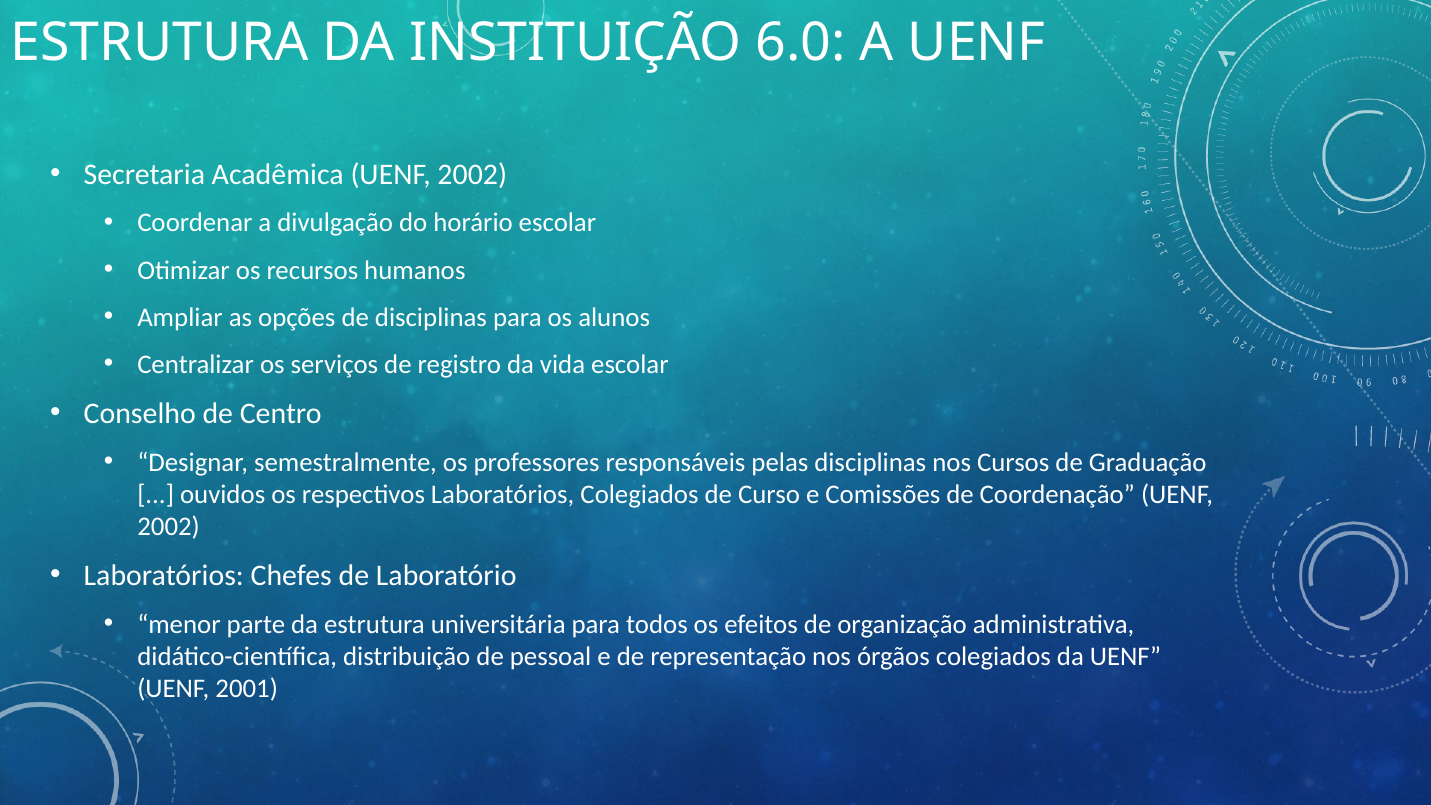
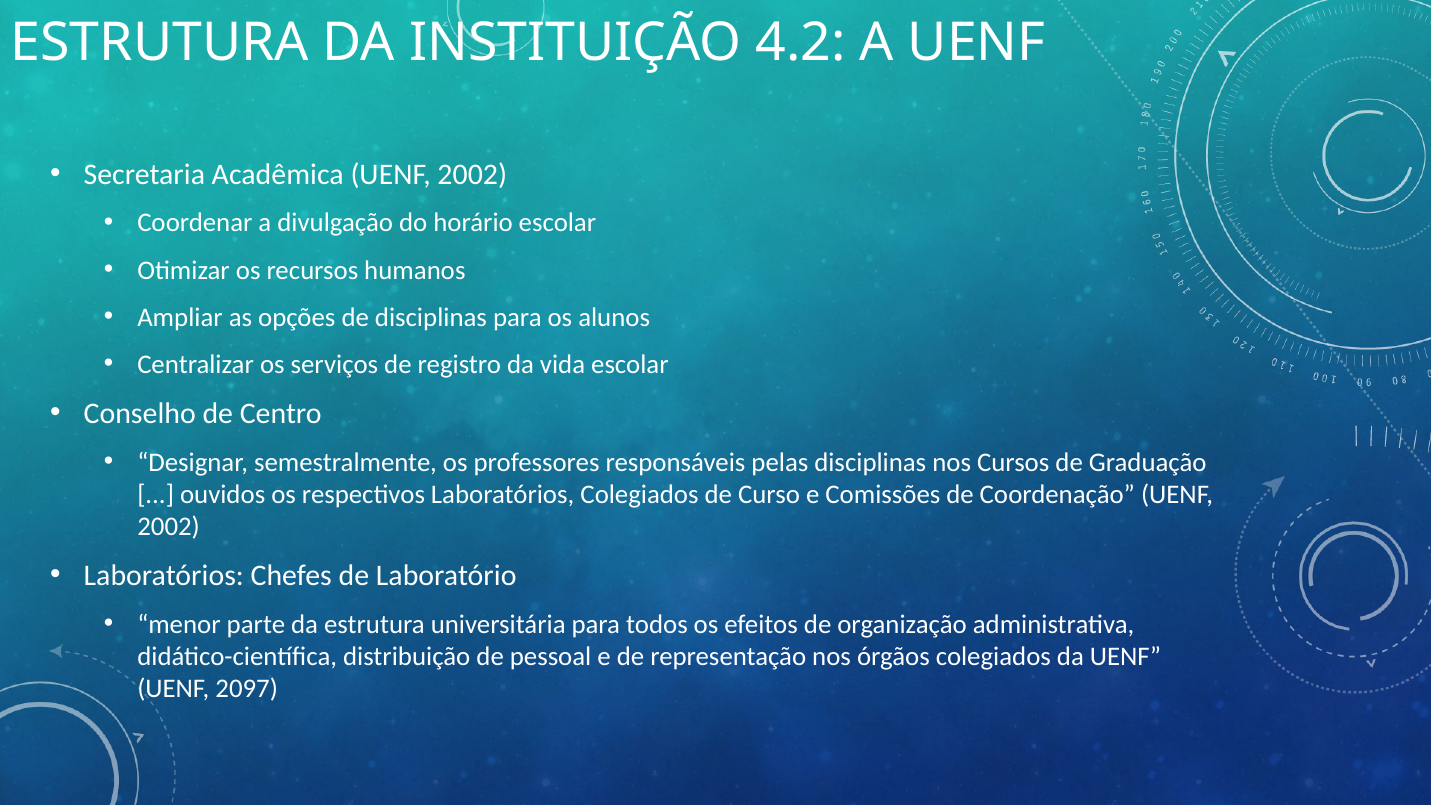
6.0: 6.0 -> 4.2 (801, 43)
2001: 2001 -> 2097 (247, 689)
